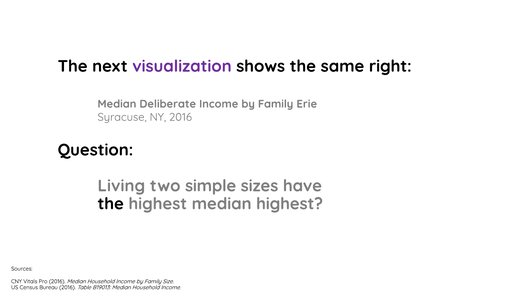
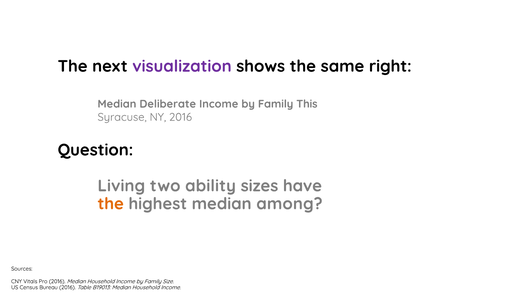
Erie: Erie -> This (307, 104)
simple: simple -> ability (211, 186)
the colour: black -> orange (111, 204)
median highest: highest -> among (289, 204)
